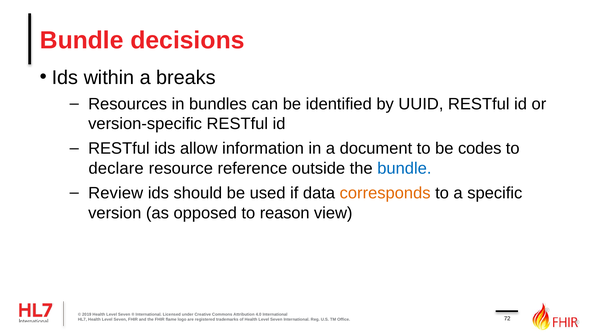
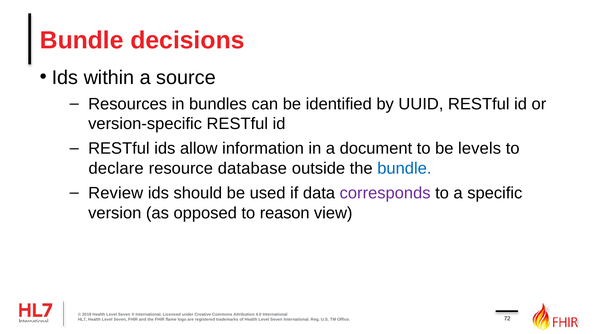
breaks: breaks -> source (186, 78)
codes: codes -> levels (480, 149)
reference: reference -> database (252, 168)
corresponds colour: orange -> purple (385, 193)
